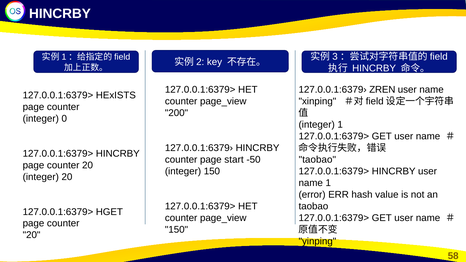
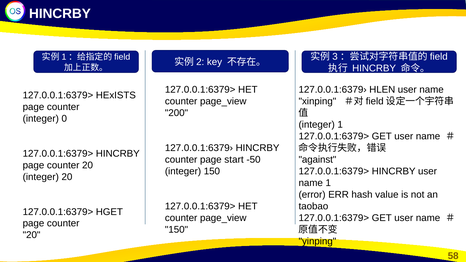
ZREN: ZREN -> HLEN (382, 90)
taobao: taobao -> against (317, 160)
